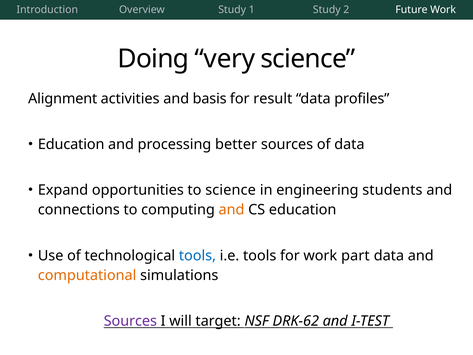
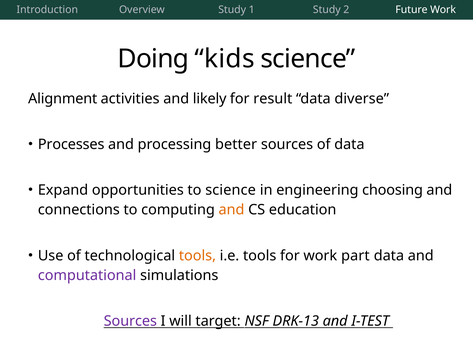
very: very -> kids (225, 59)
basis: basis -> likely (210, 99)
profiles: profiles -> diverse (362, 99)
Education: Education -> Processes (71, 144)
students: students -> choosing (393, 190)
tools colour: blue -> orange (197, 255)
computational colour: orange -> purple (87, 275)
DRK-62: DRK-62 -> DRK-13 (296, 321)
